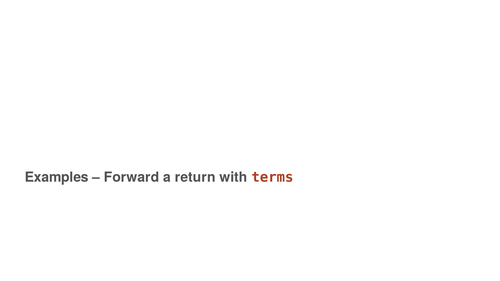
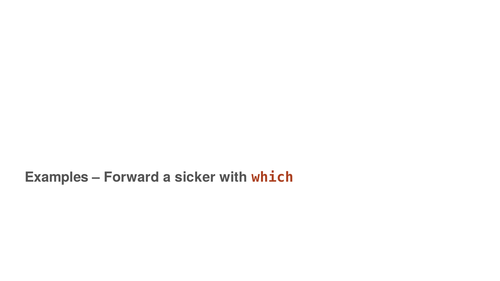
return: return -> sicker (195, 178)
terms: terms -> which (272, 178)
